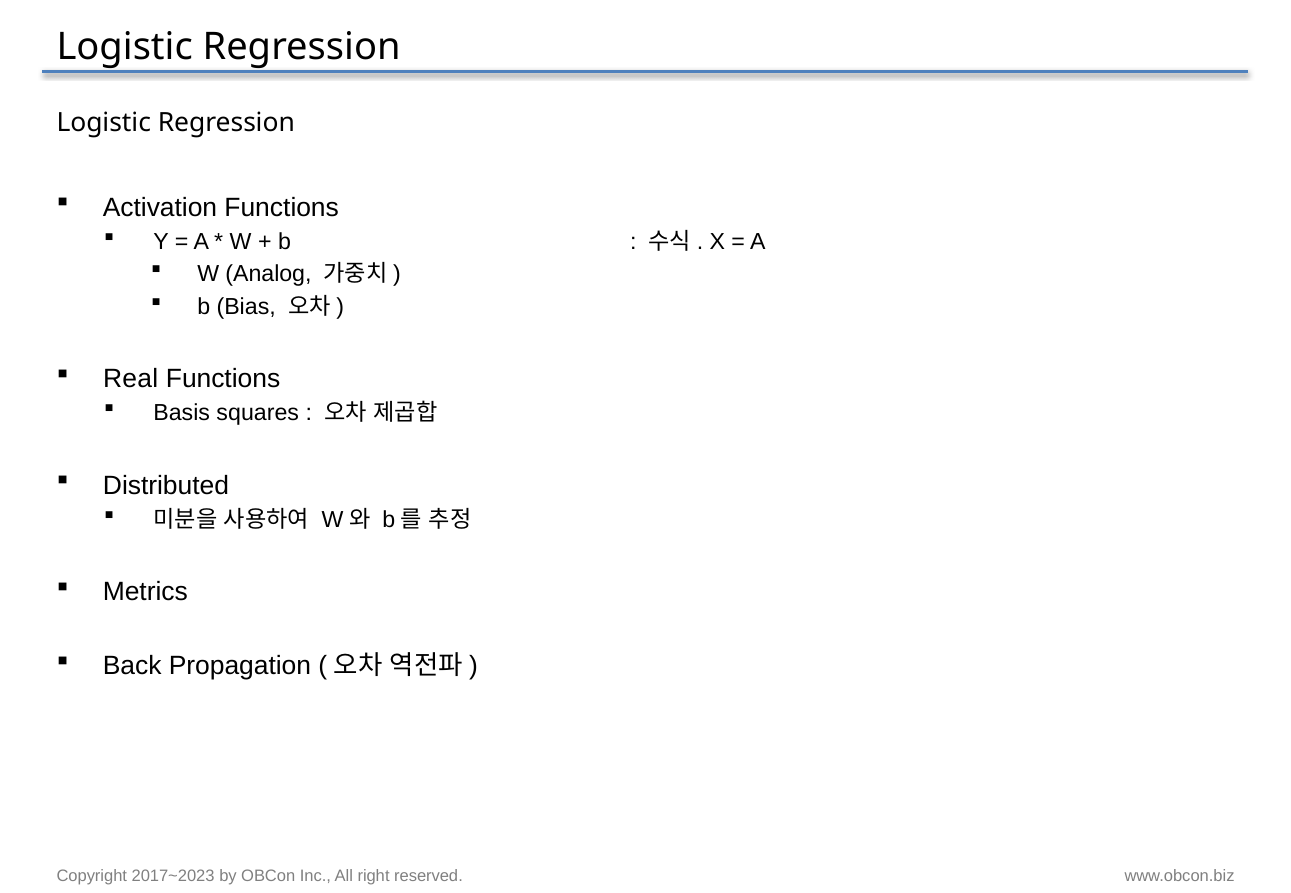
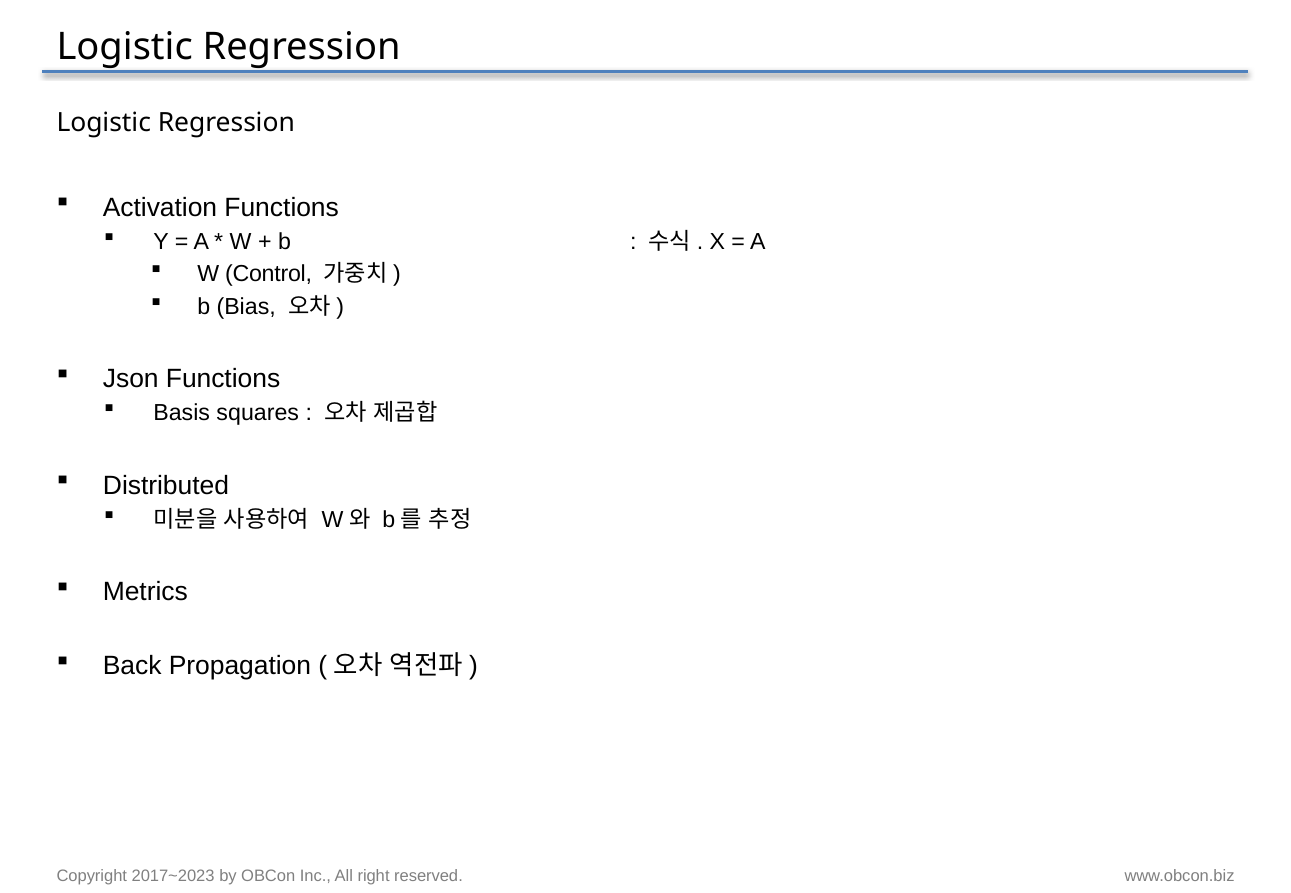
Analog: Analog -> Control (269, 274)
Real: Real -> Json (131, 379)
